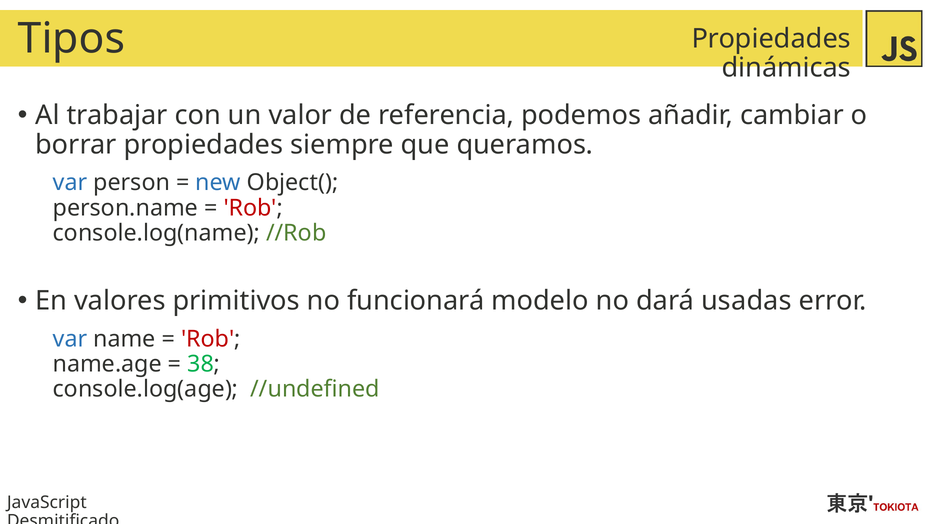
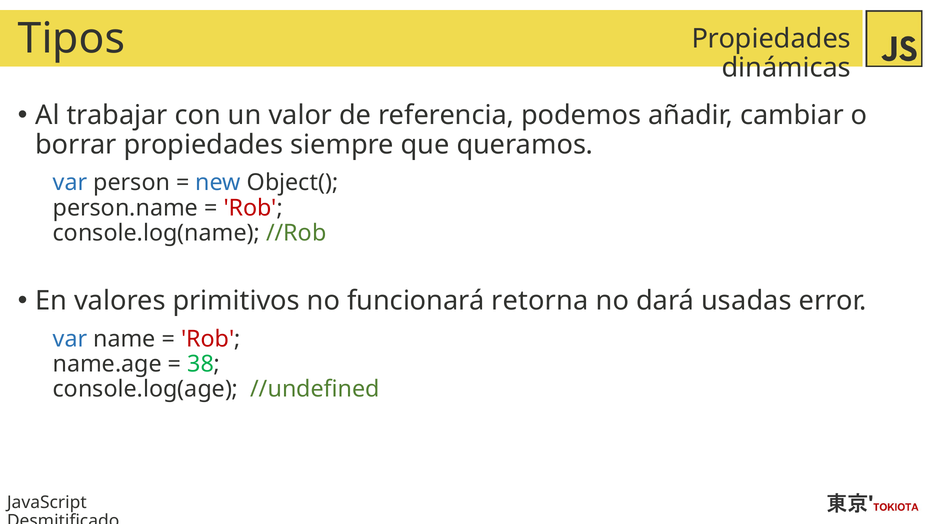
modelo: modelo -> retorna (540, 301)
